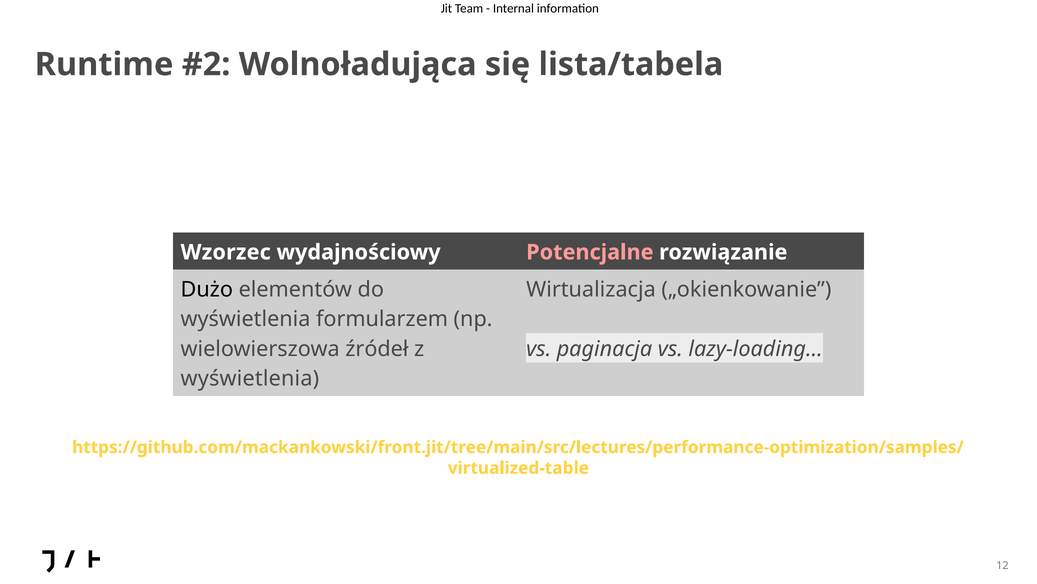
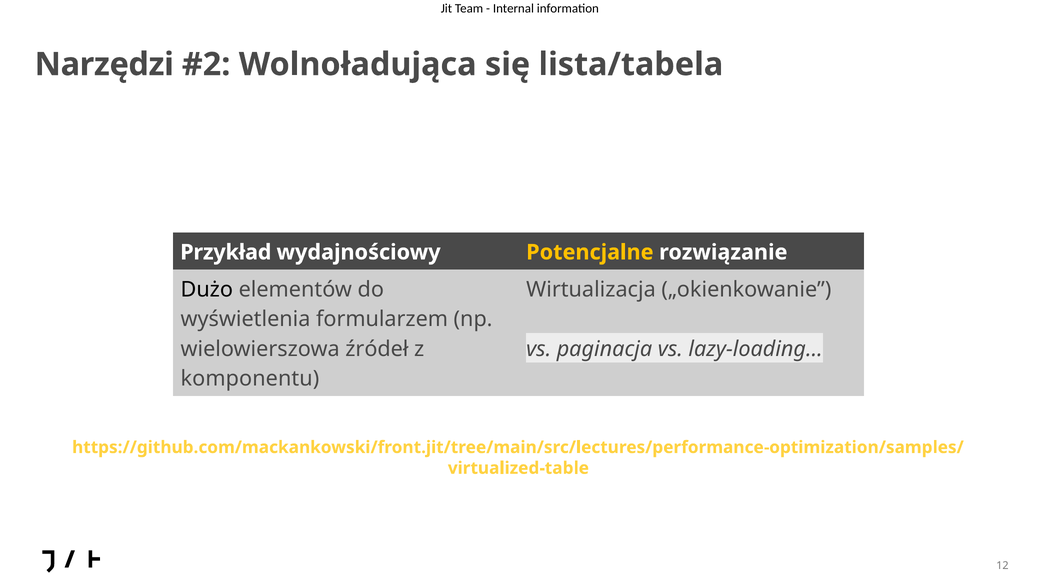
Runtime: Runtime -> Narzędzi (104, 64)
Wzorzec: Wzorzec -> Przykład (226, 252)
Potencjalne colour: pink -> yellow (590, 252)
wyświetlenia: wyświetlenia -> komponentu (250, 378)
